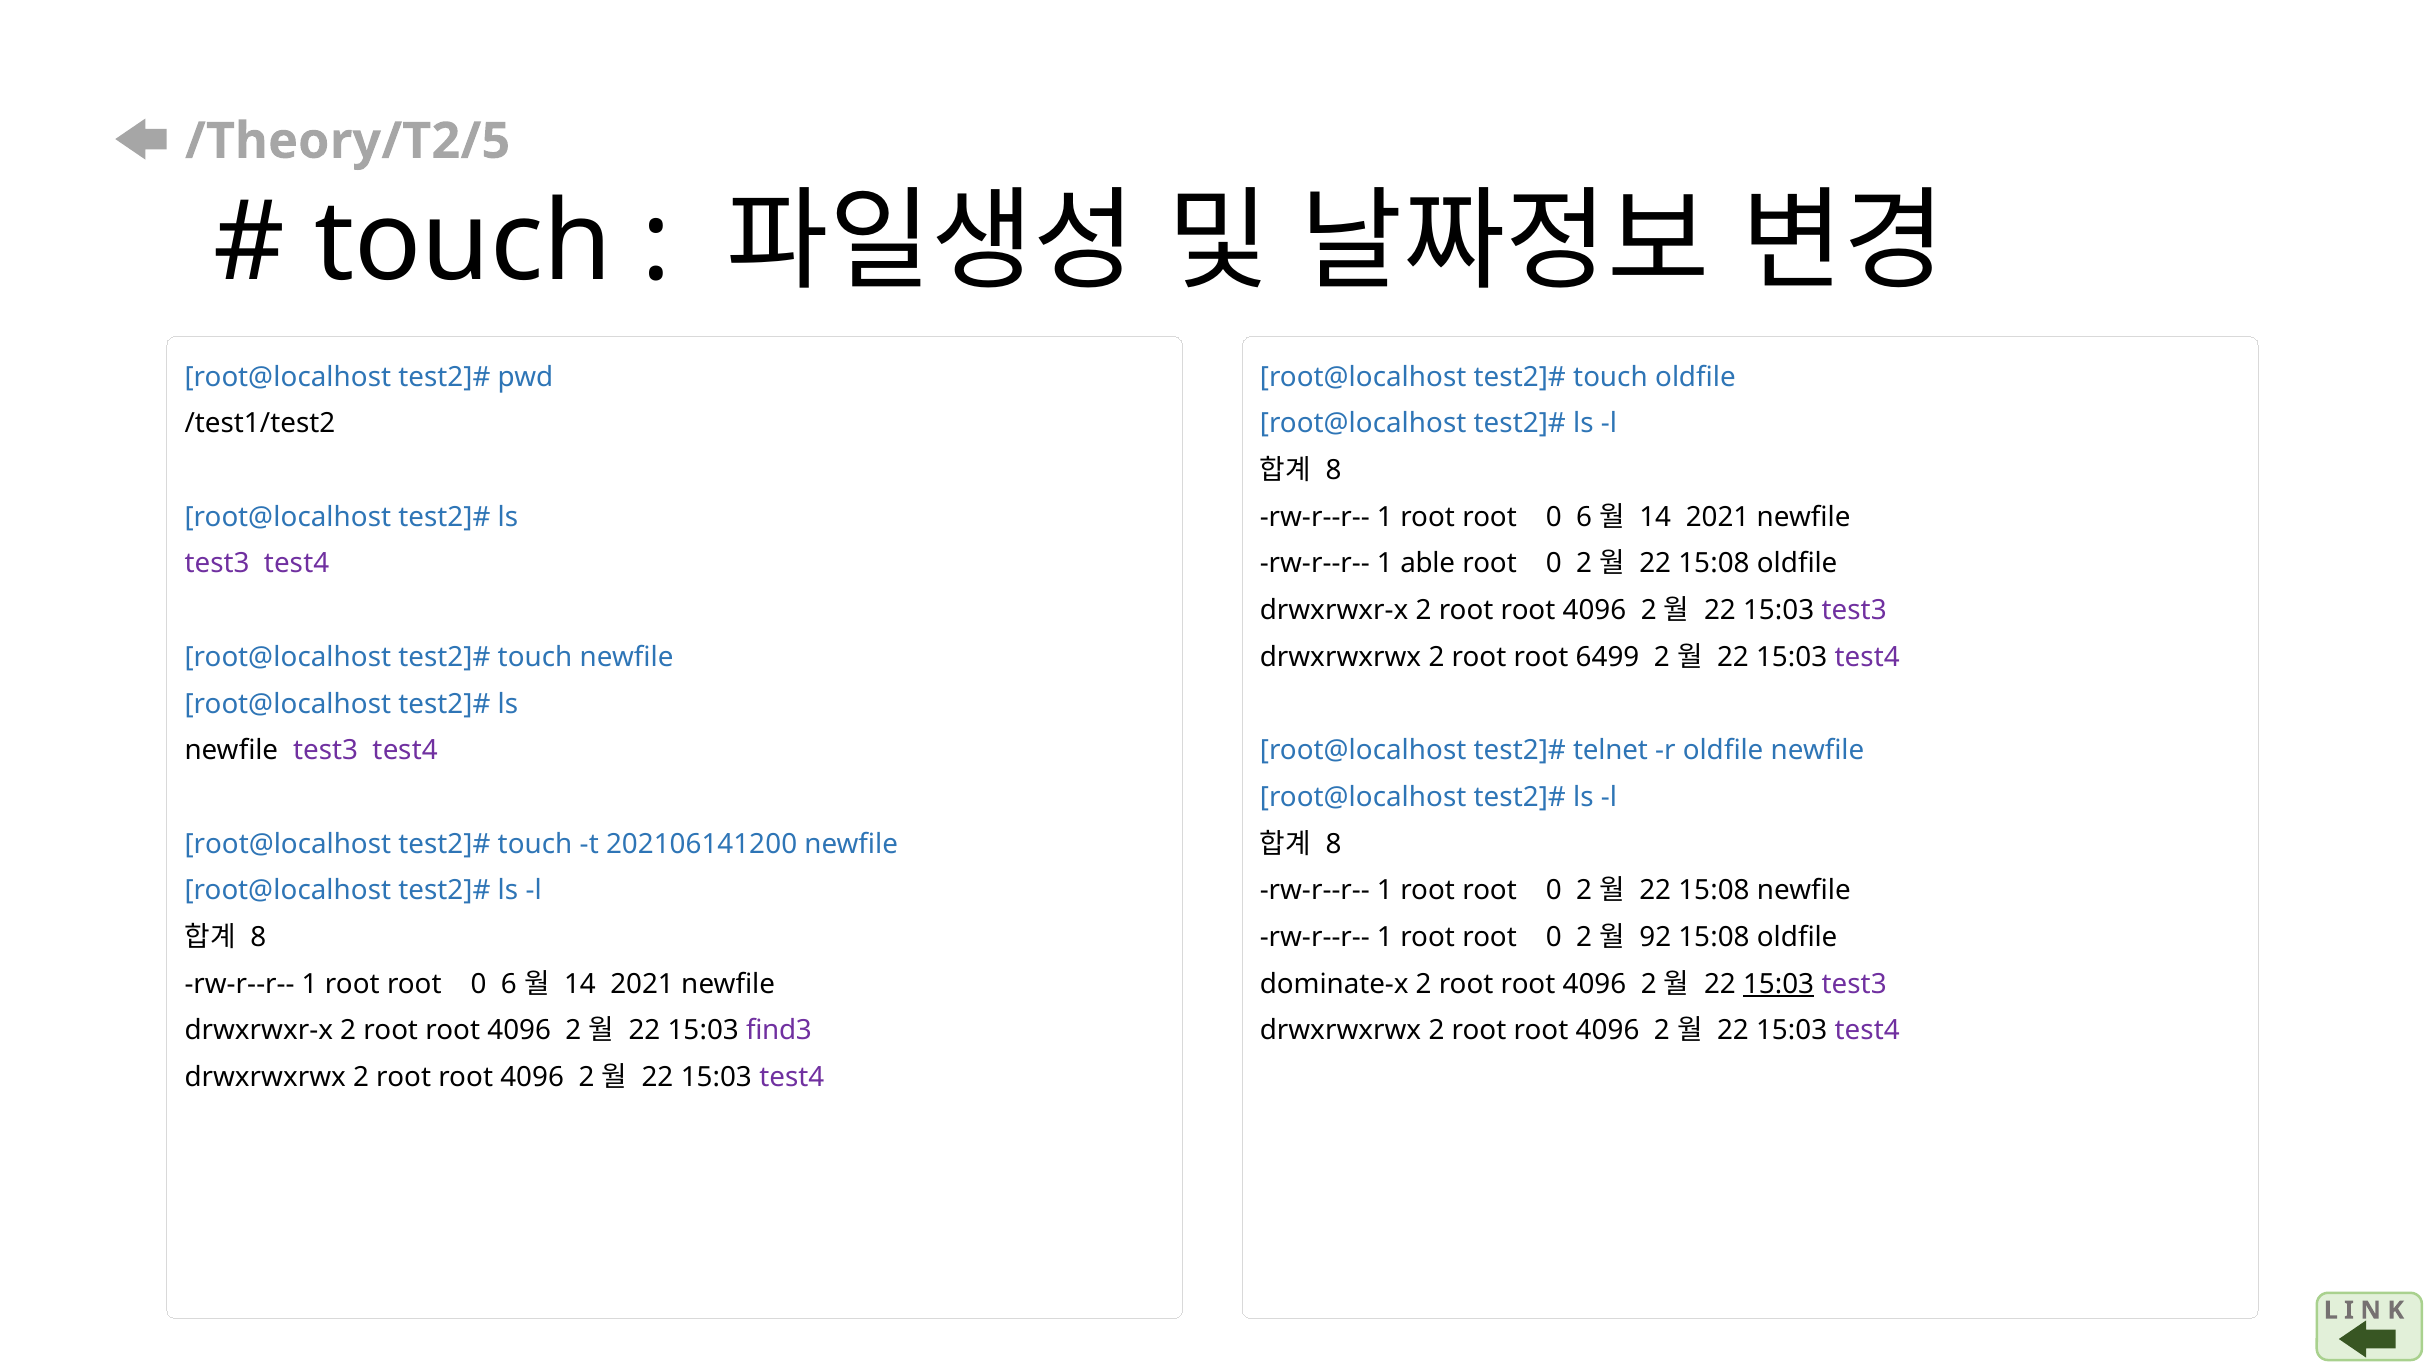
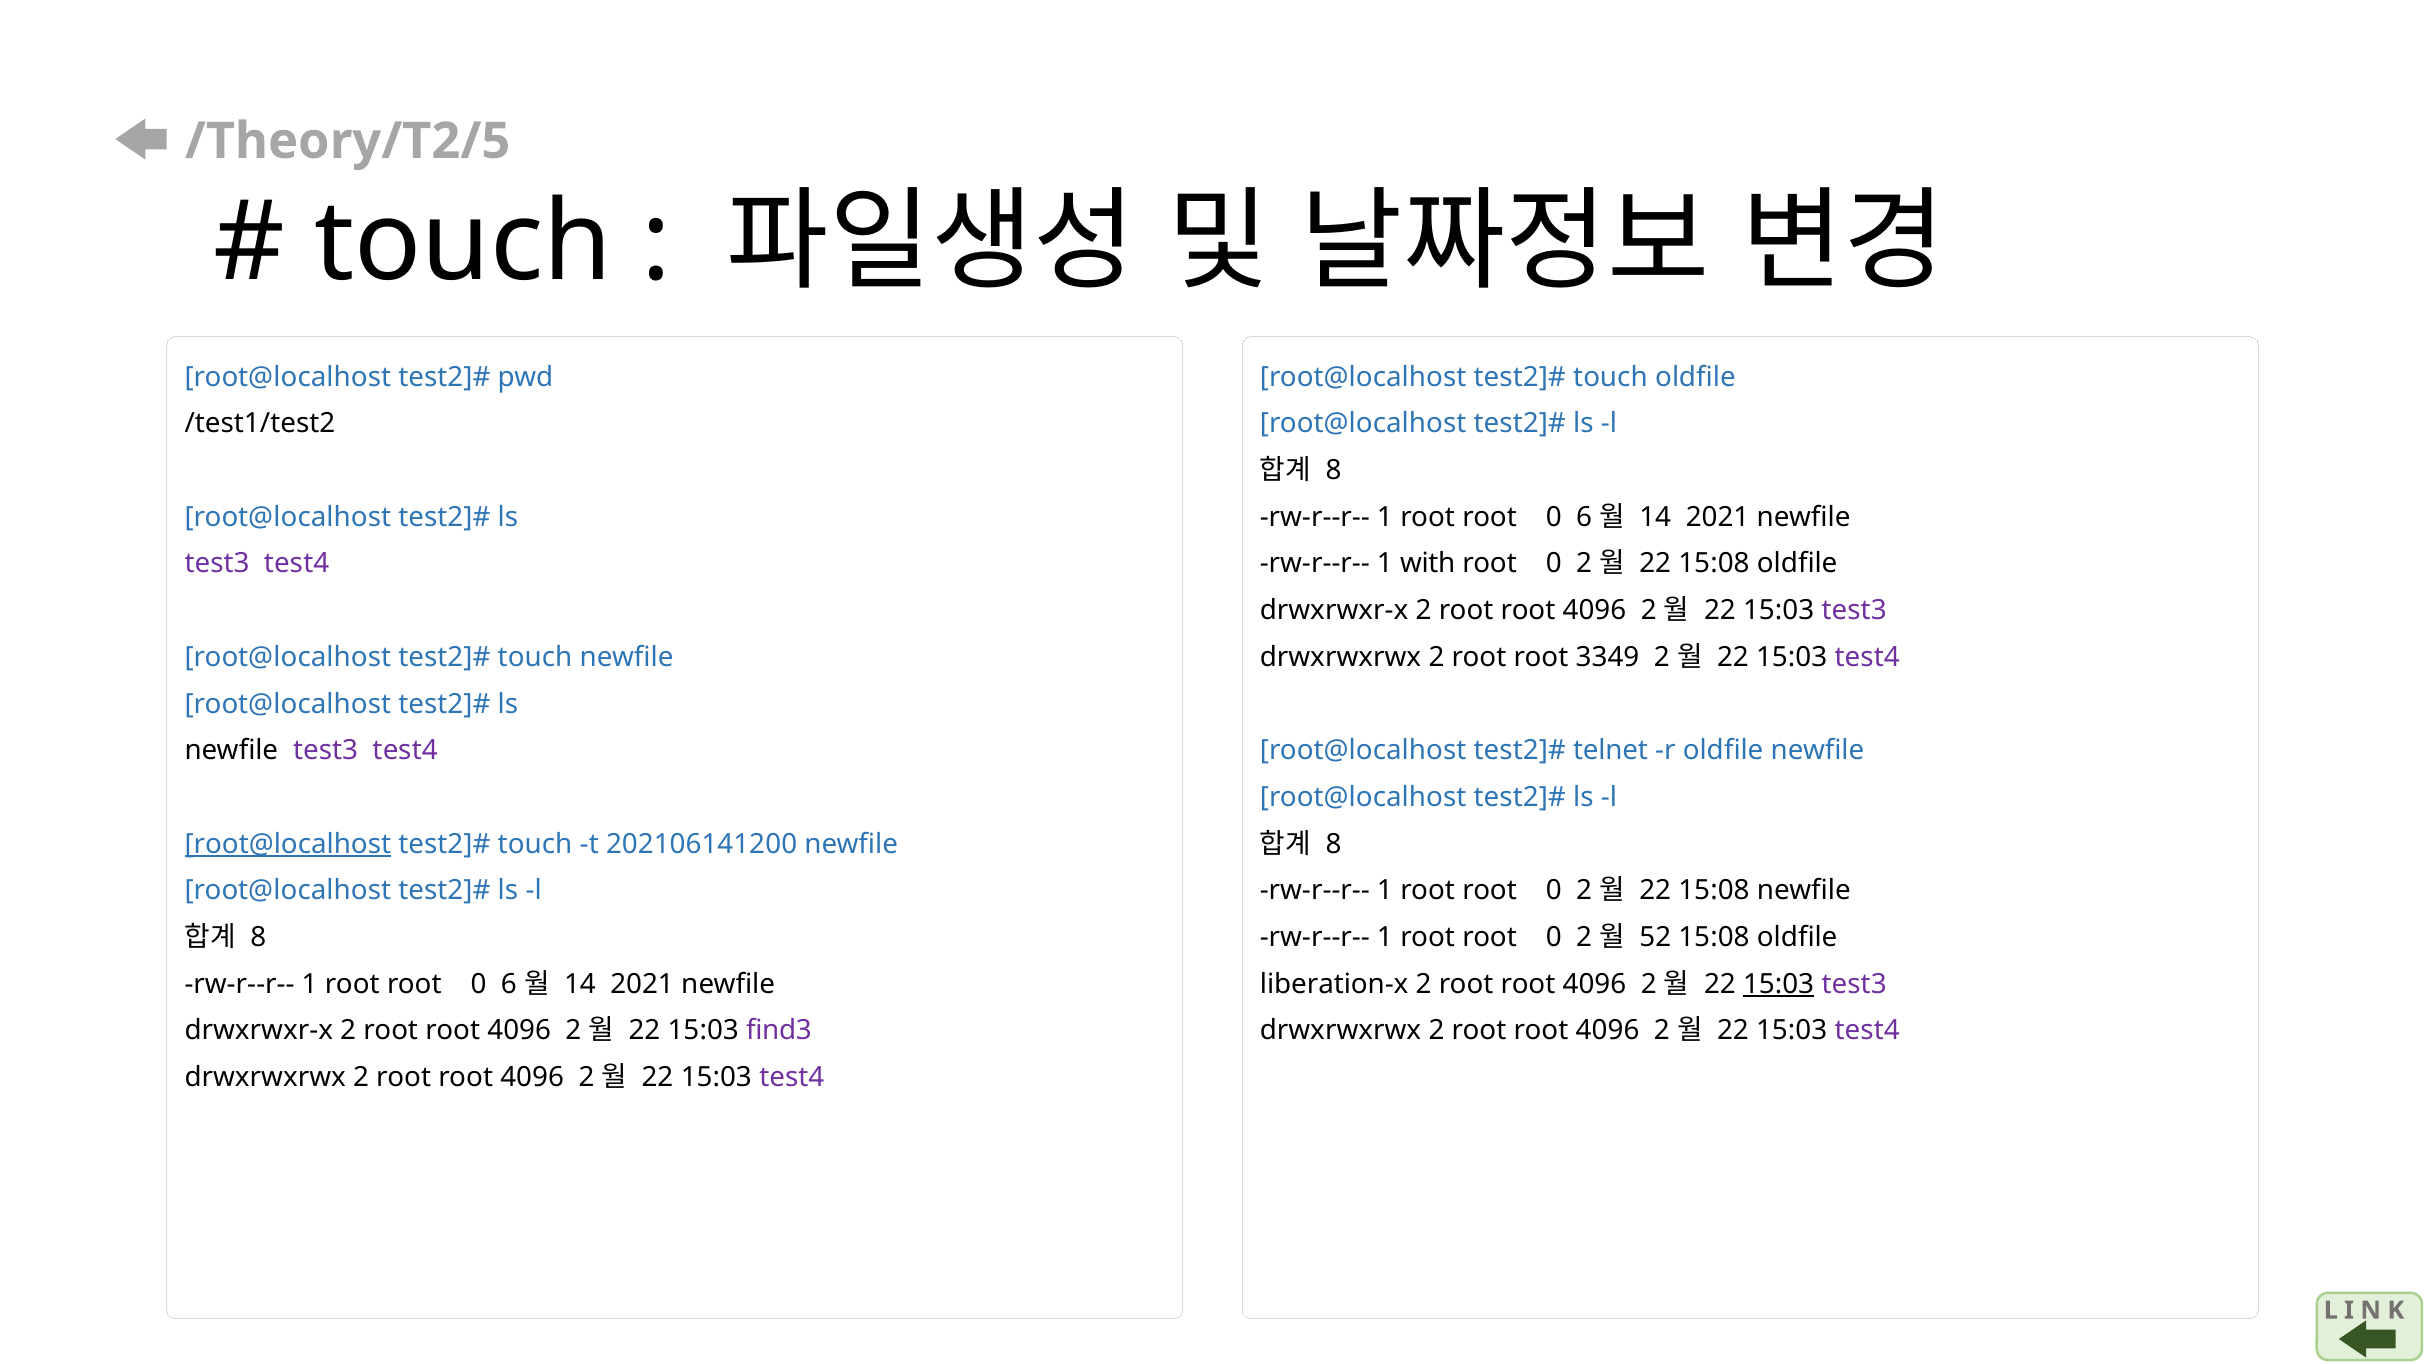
able: able -> with (1428, 564)
6499: 6499 -> 3349 (1608, 657)
root@localhost underline: none -> present (288, 844)
92: 92 -> 52 (1655, 937)
dominate-x: dominate-x -> liberation-x (1334, 984)
